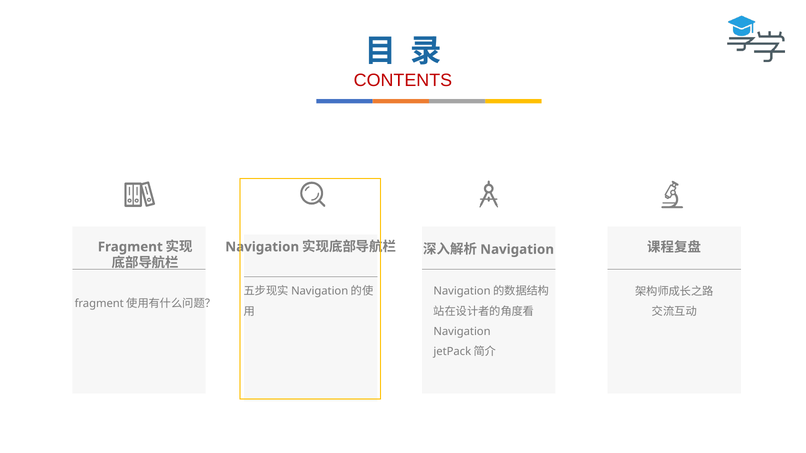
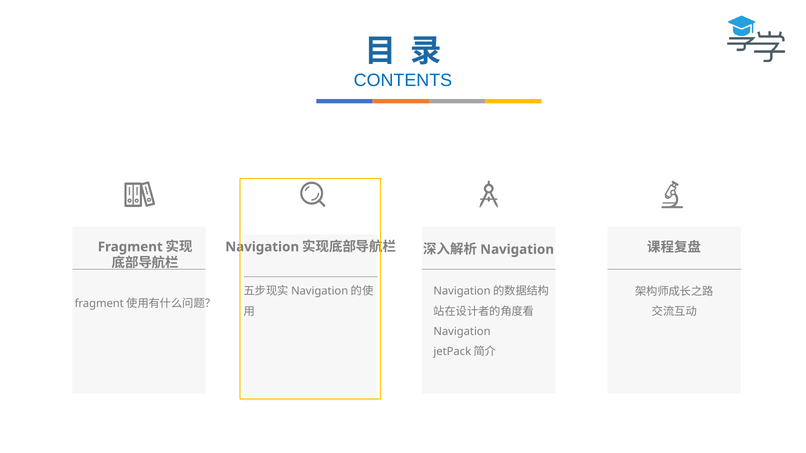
CONTENTS colour: red -> blue (403, 80)
